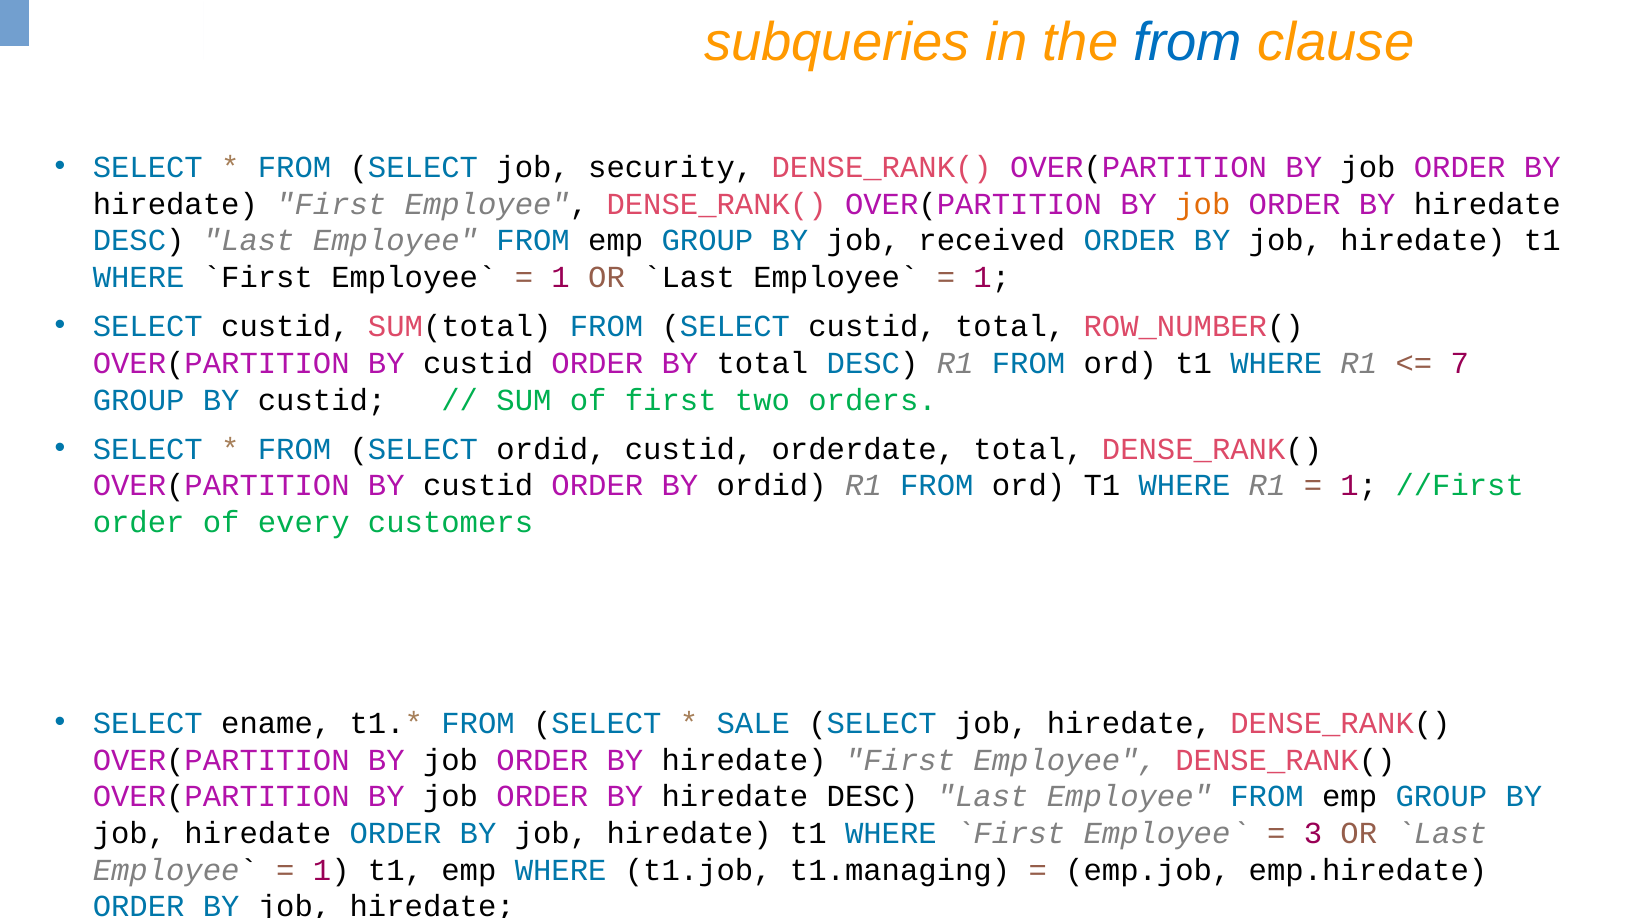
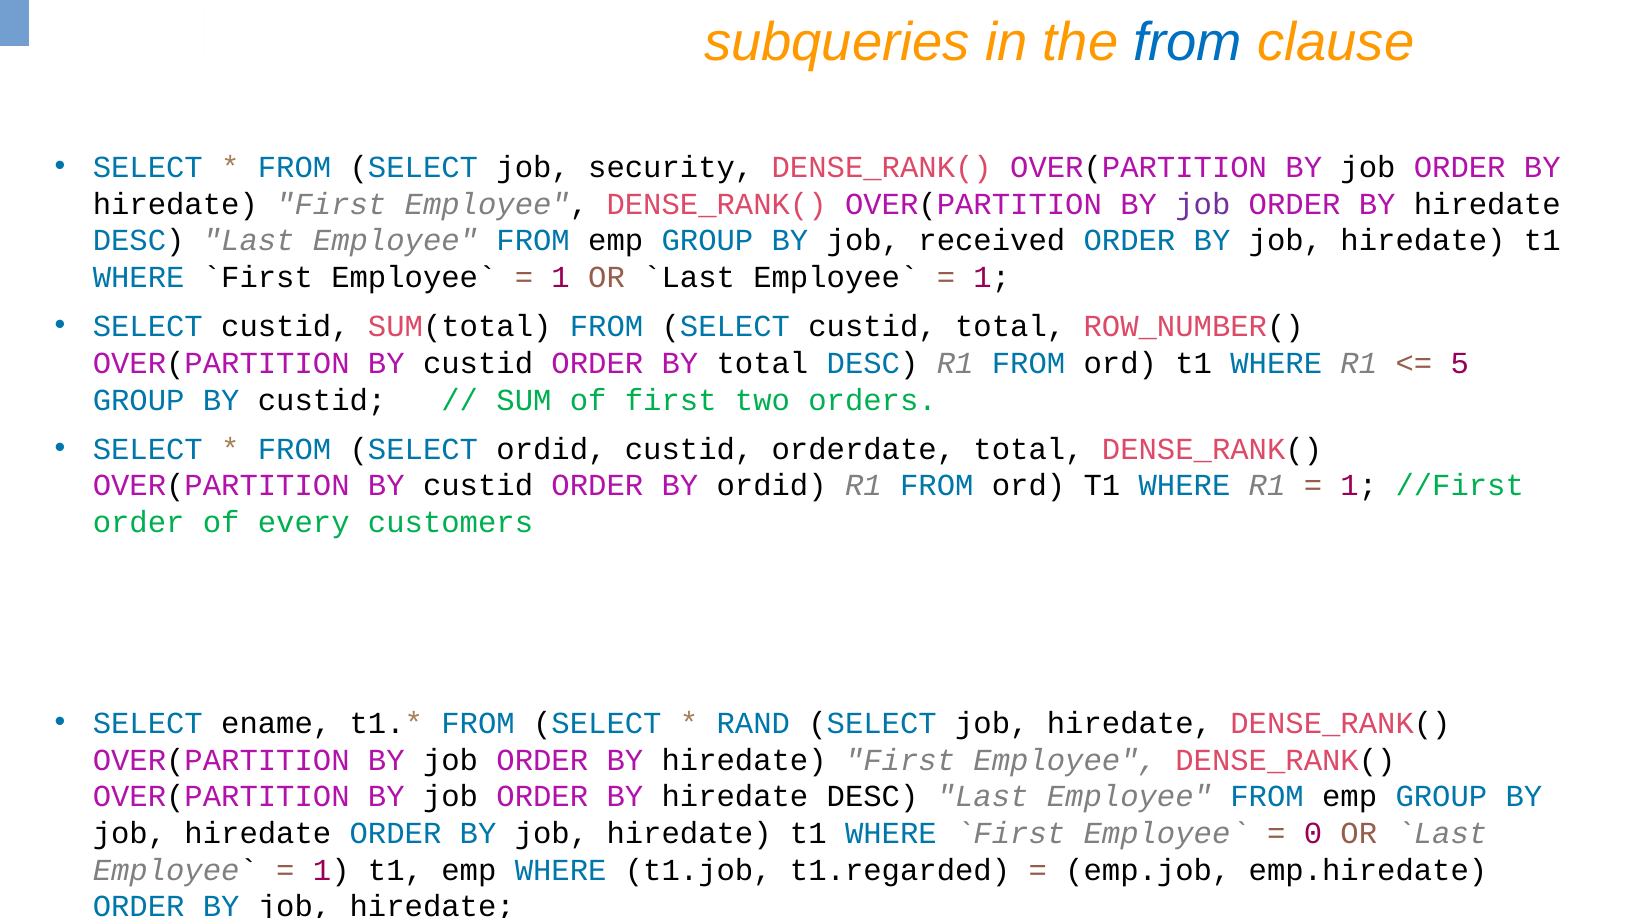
job colour: orange -> purple (1203, 204)
7: 7 -> 5 (1460, 363)
SALE: SALE -> RAND (753, 723)
3: 3 -> 0 (1313, 833)
t1.managing: t1.managing -> t1.regarded (900, 870)
